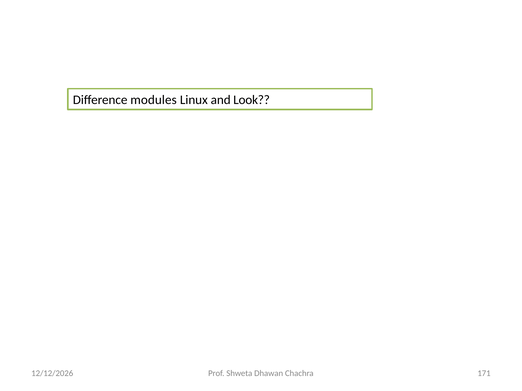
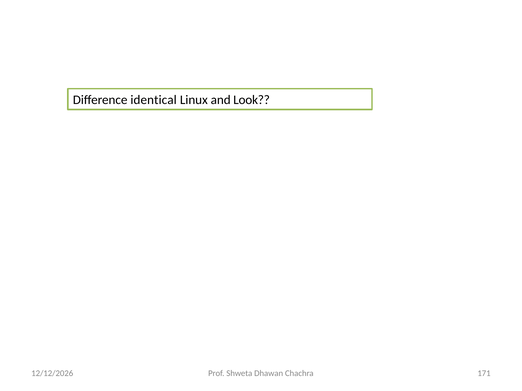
modules: modules -> identical (154, 100)
